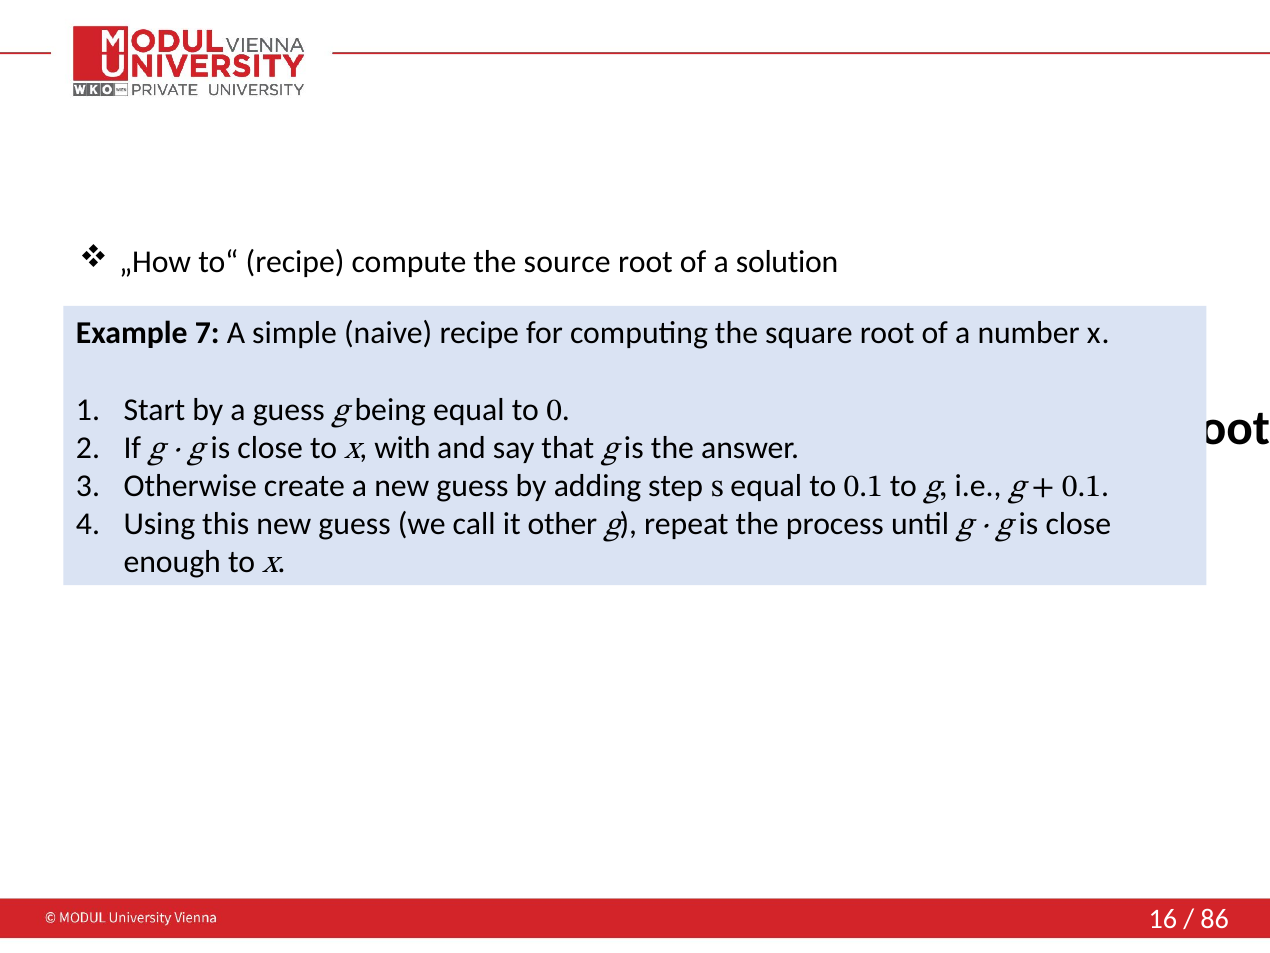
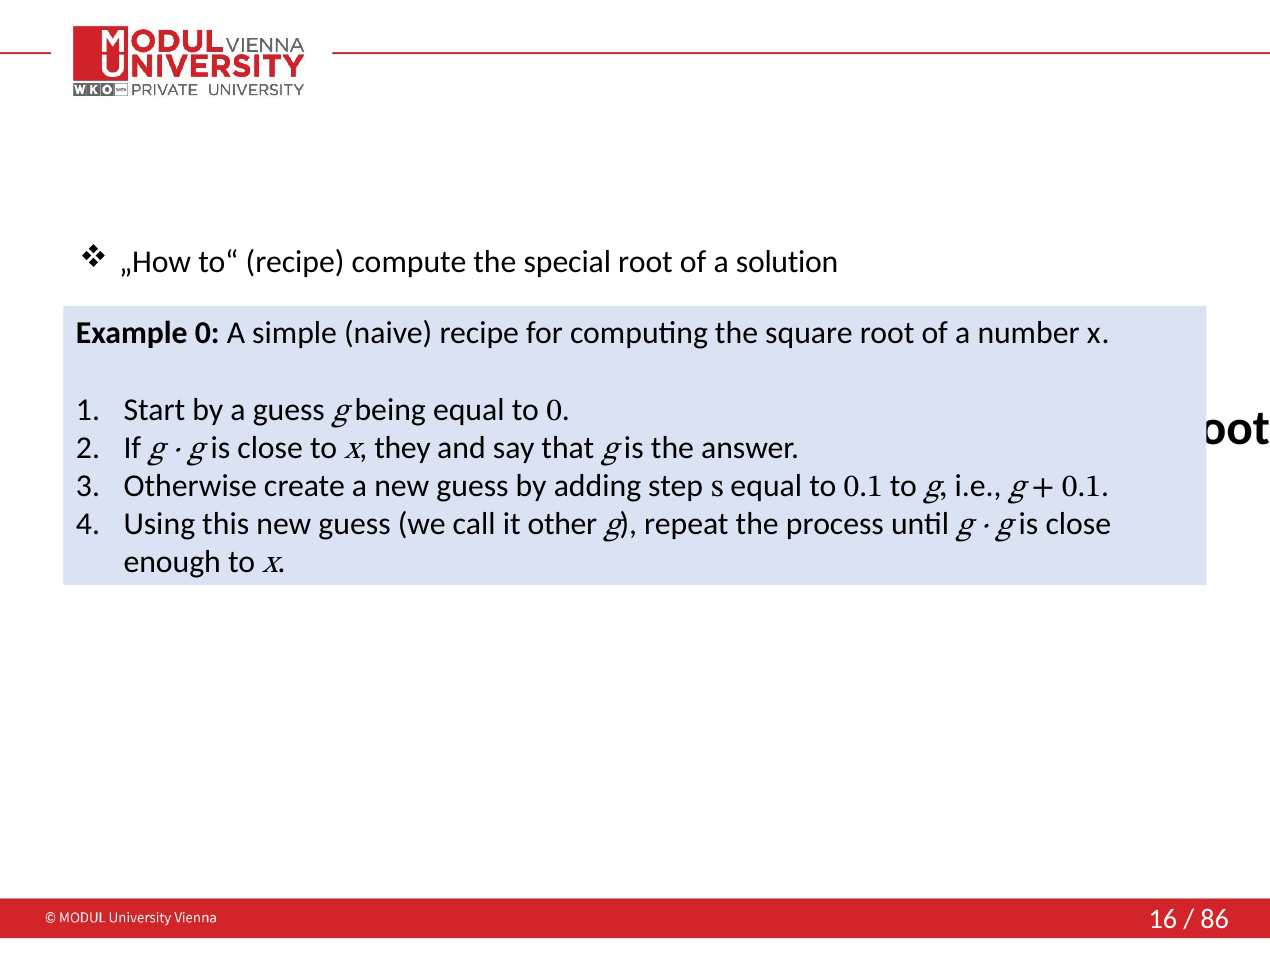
source: source -> special (567, 262)
Example 7: 7 -> 0 (207, 333)
with: with -> they (402, 448)
